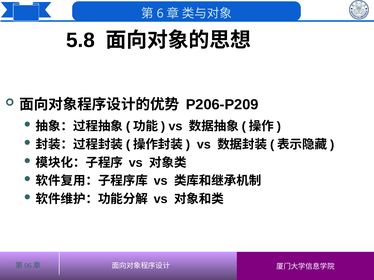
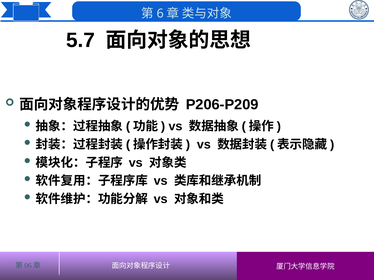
5.8: 5.8 -> 5.7 (80, 40)
